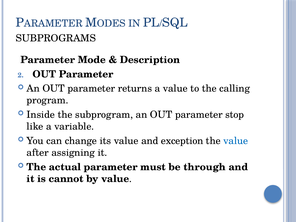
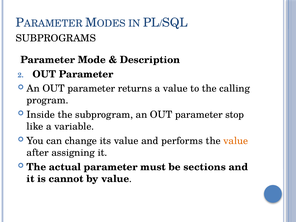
exception: exception -> performs (182, 141)
value colour: blue -> orange (236, 141)
through: through -> sections (205, 167)
